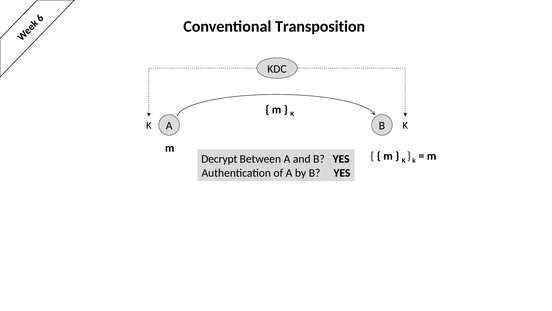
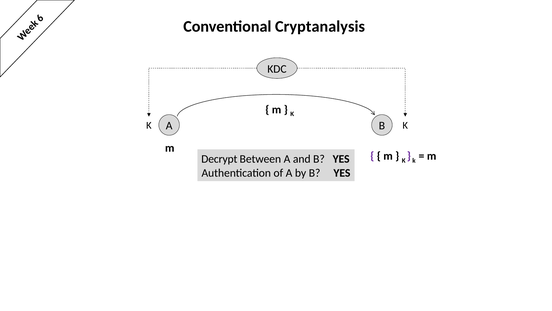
Transposition: Transposition -> Cryptanalysis (320, 26)
